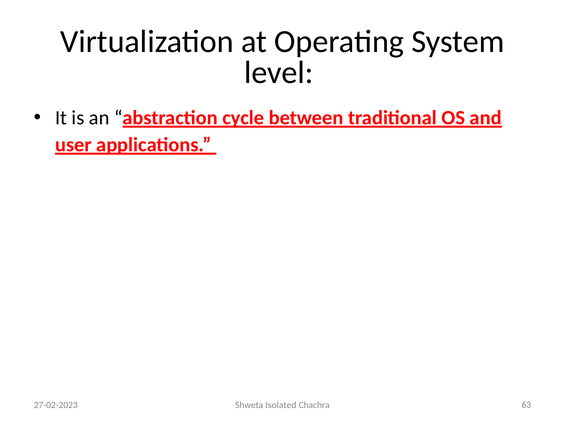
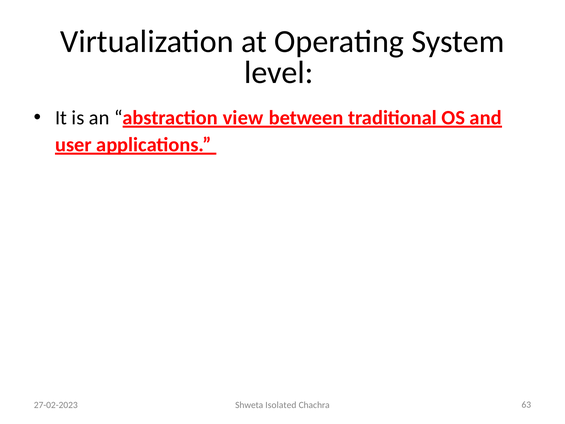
cycle: cycle -> view (243, 118)
